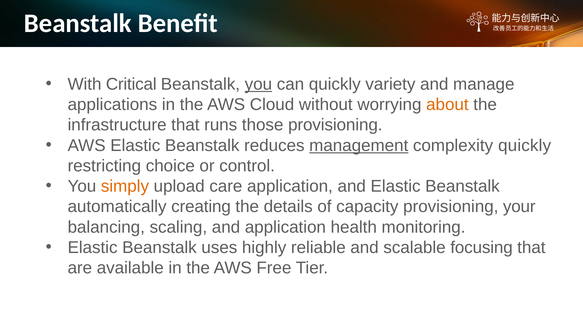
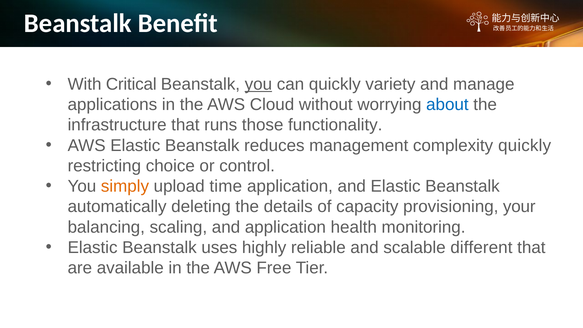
about colour: orange -> blue (447, 105)
those provisioning: provisioning -> functionality (335, 125)
management underline: present -> none (359, 145)
care: care -> time (226, 186)
creating: creating -> deleting (201, 207)
focusing: focusing -> different (481, 247)
